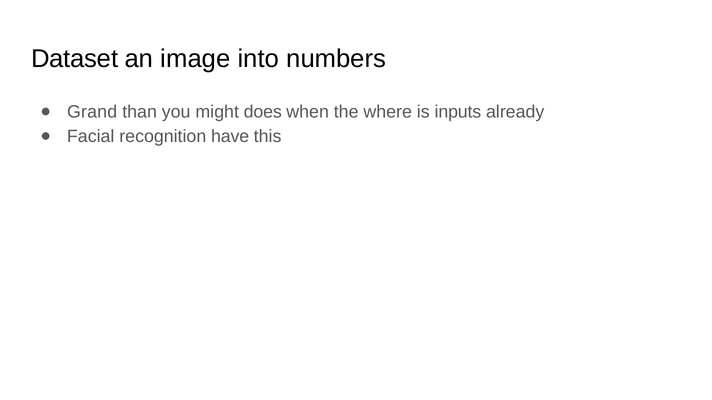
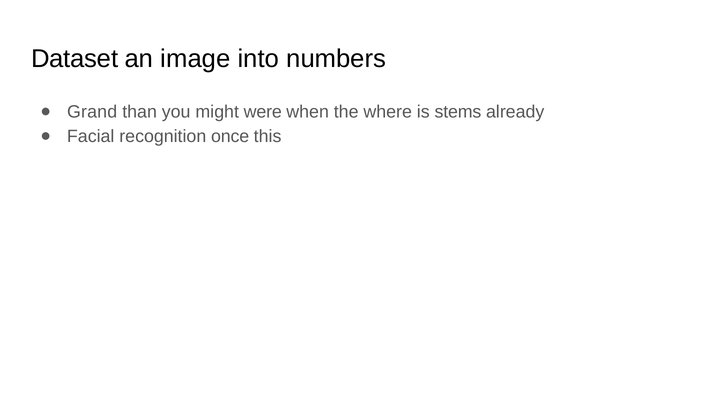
does: does -> were (263, 112)
inputs: inputs -> stems (458, 112)
have: have -> once (230, 137)
